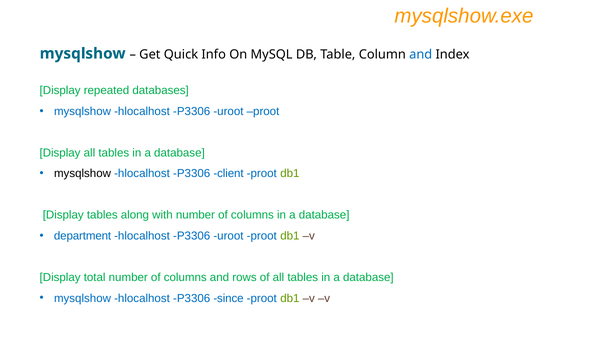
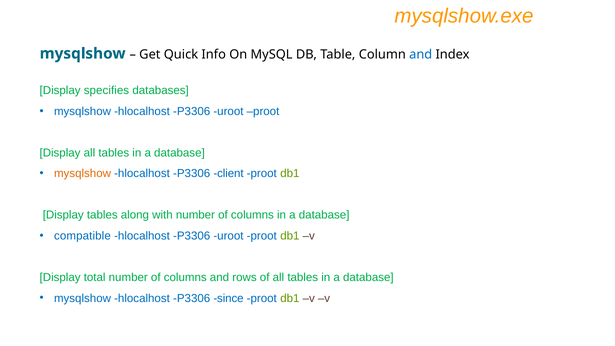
repeated: repeated -> specifies (106, 91)
mysqlshow colour: black -> orange (83, 174)
department: department -> compatible (82, 236)
